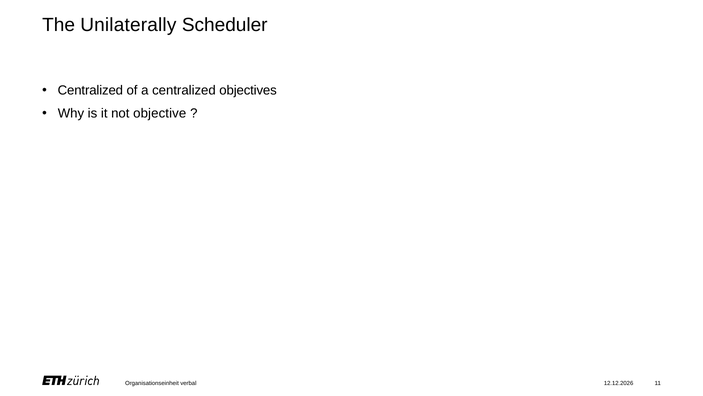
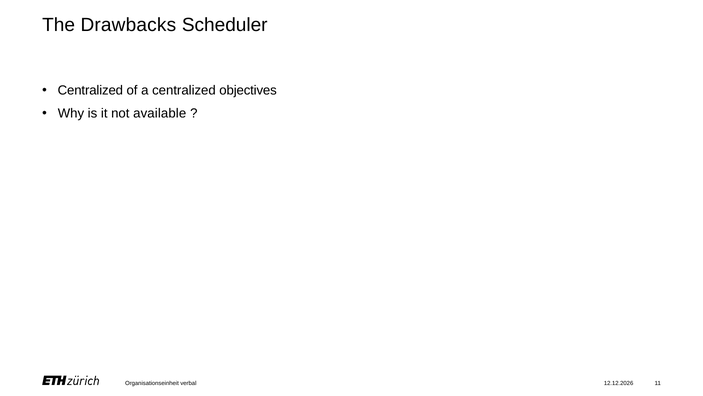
Unilaterally: Unilaterally -> Drawbacks (128, 25)
objective: objective -> available (160, 113)
